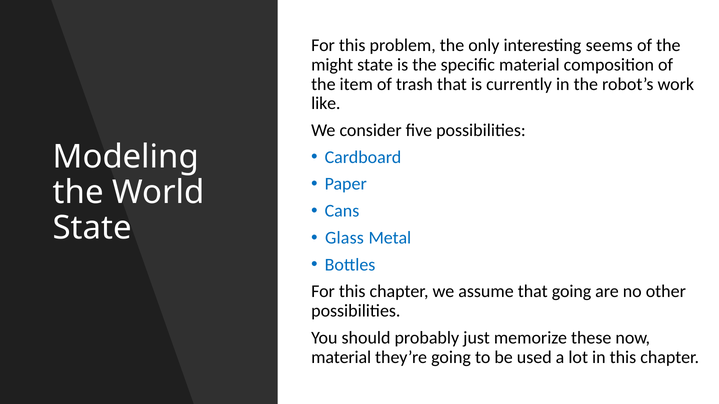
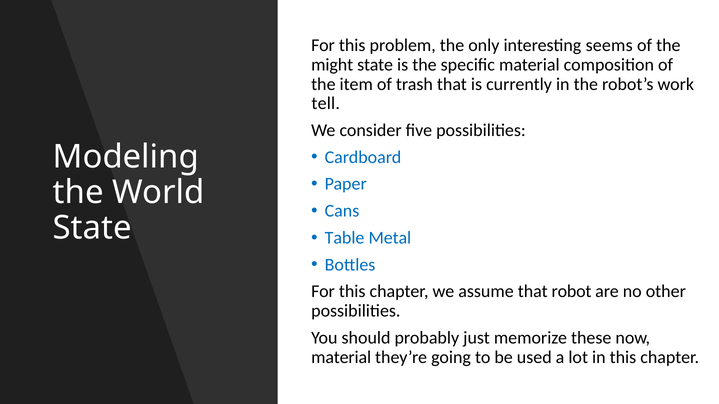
like: like -> tell (326, 104)
Glass: Glass -> Table (345, 238)
that going: going -> robot (572, 292)
